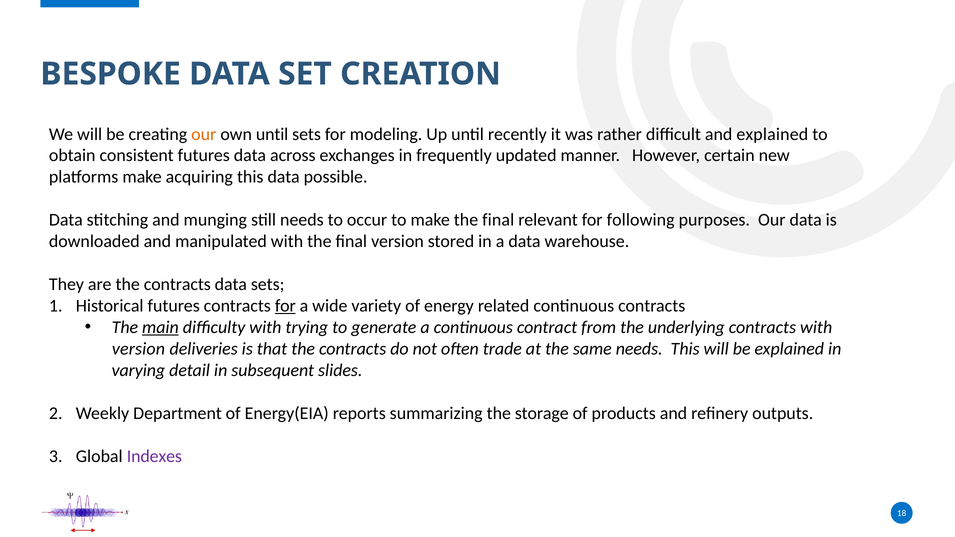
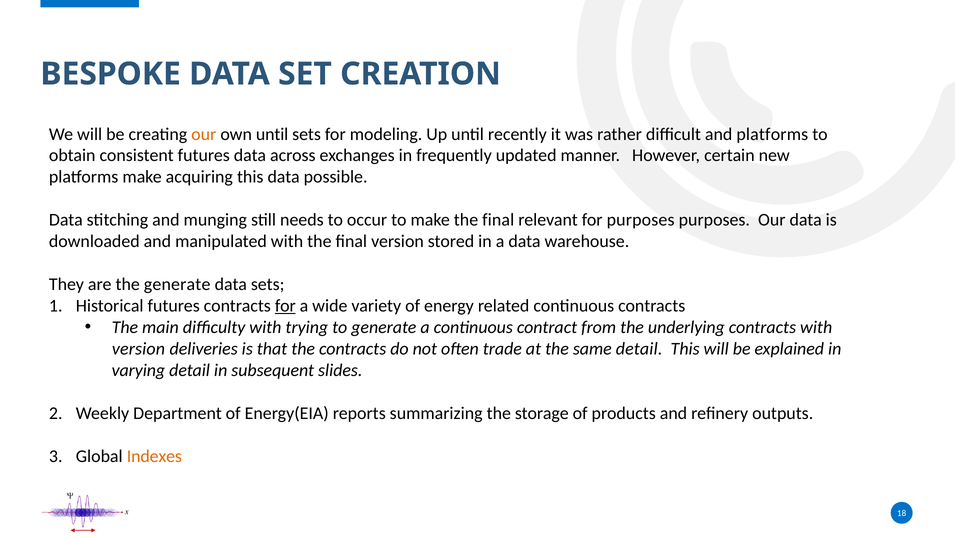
and explained: explained -> platforms (772, 134)
for following: following -> purposes (641, 220)
are the contracts: contracts -> generate (177, 285)
main underline: present -> none (160, 328)
same needs: needs -> detail (639, 349)
Indexes colour: purple -> orange (154, 456)
